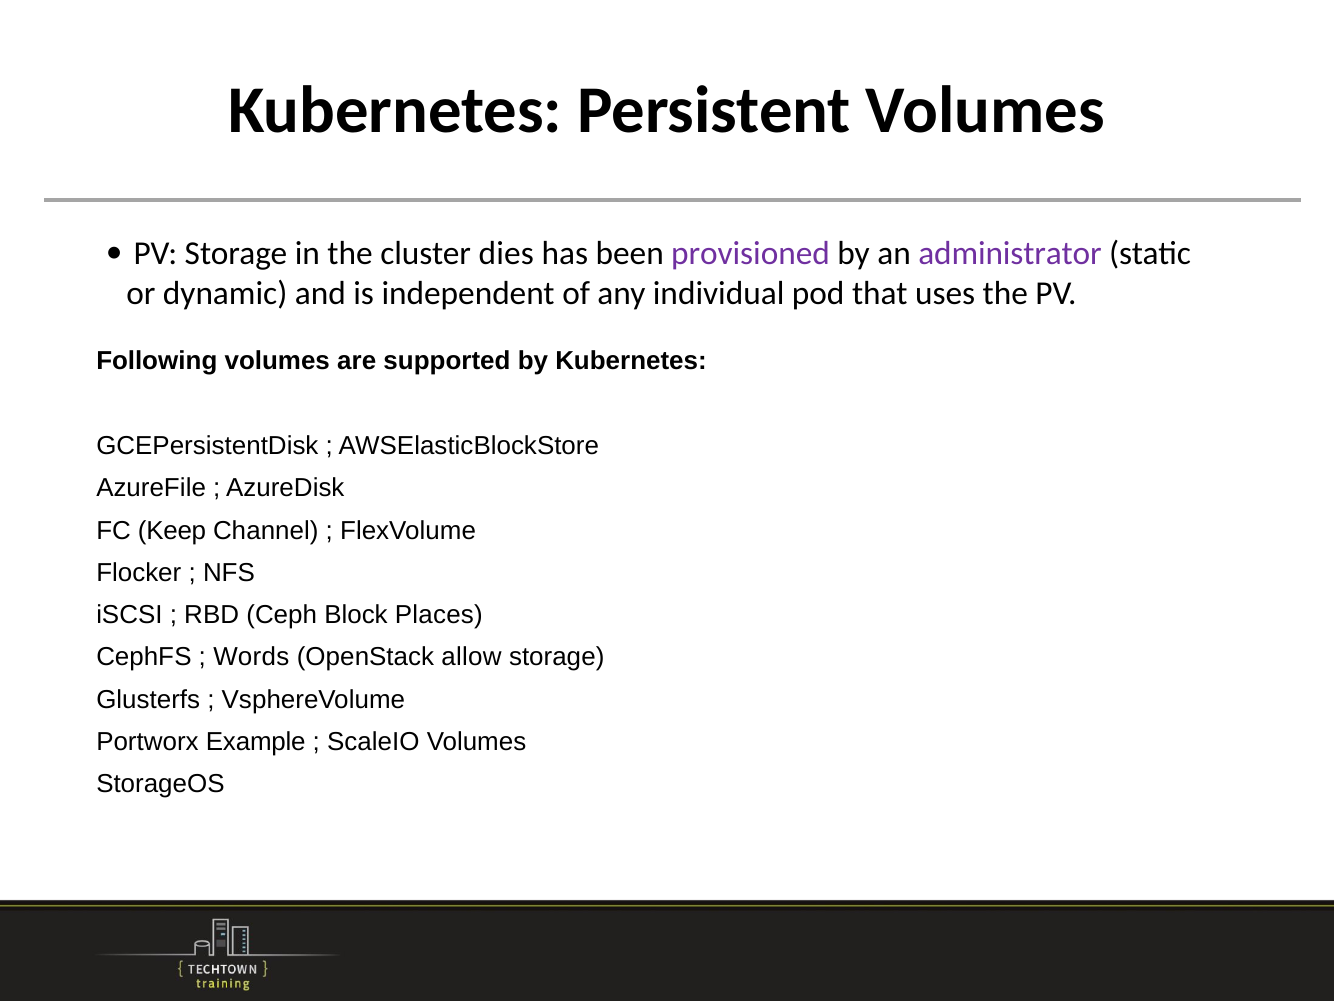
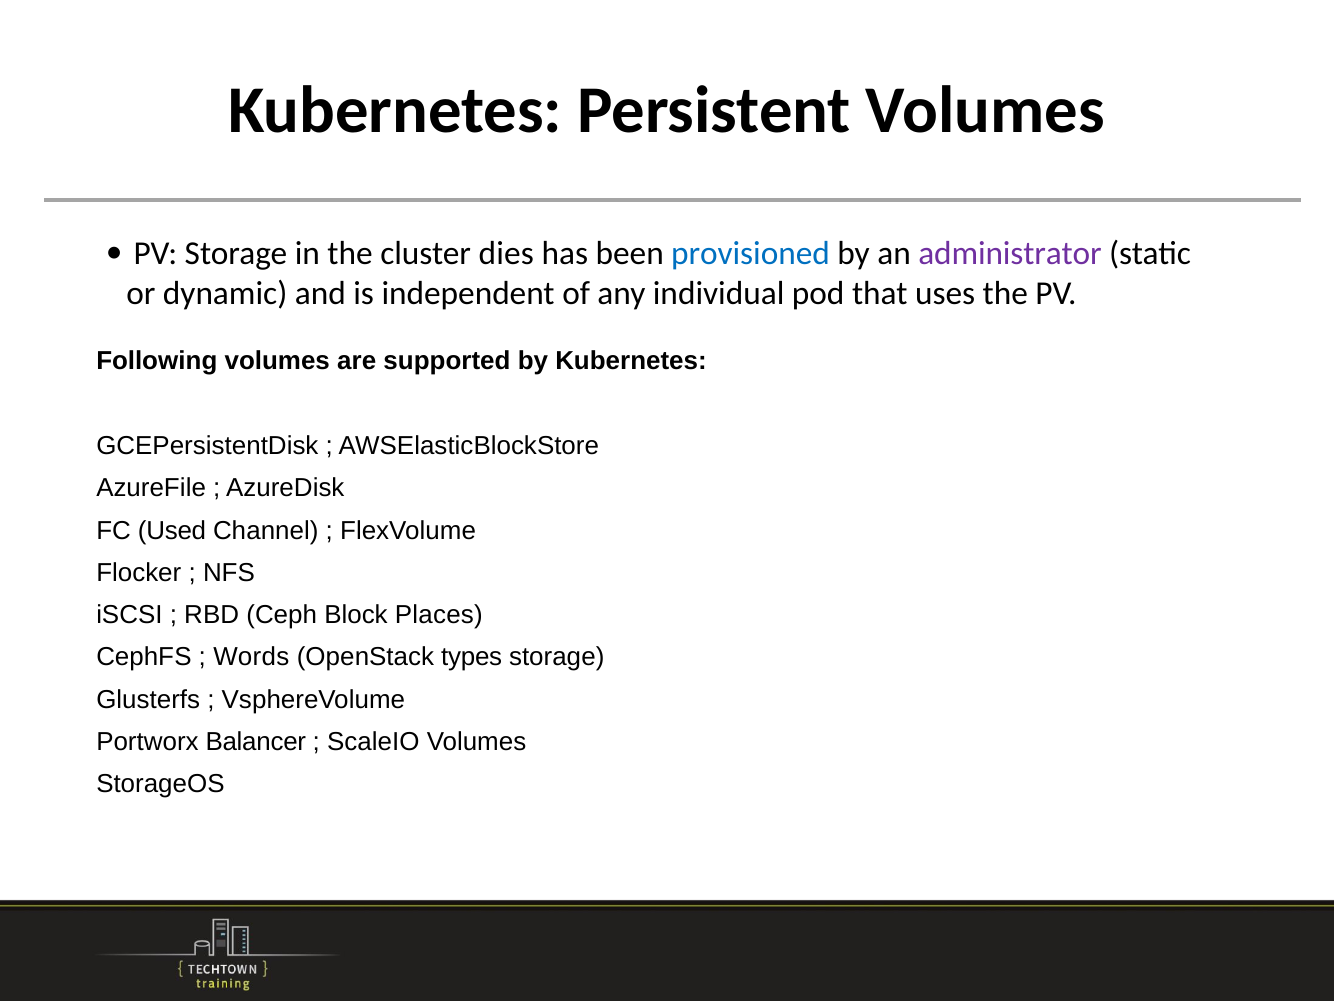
provisioned colour: purple -> blue (750, 253)
Keep: Keep -> Used (172, 530)
allow: allow -> types (472, 657)
Example: Example -> Balancer (256, 742)
